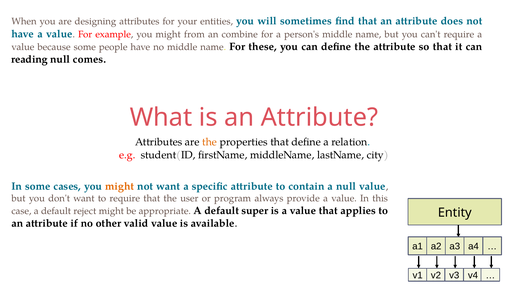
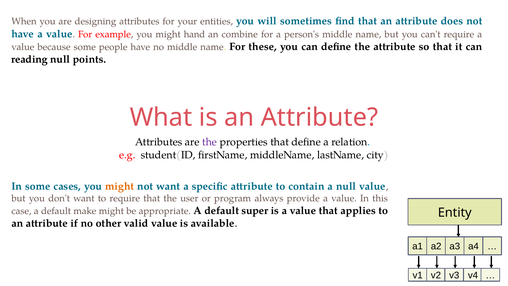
from: from -> hand (194, 34)
comes: comes -> points (89, 59)
the colour: orange -> purple (210, 142)
reject: reject -> make (85, 211)
